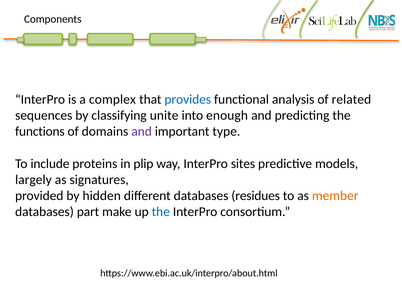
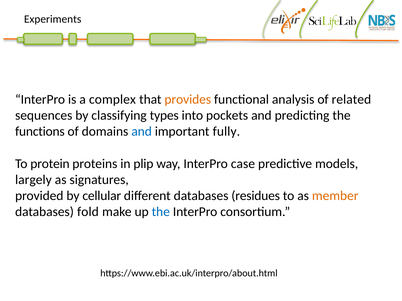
Components: Components -> Experiments (53, 19)
provides colour: blue -> orange (188, 100)
unite: unite -> types (164, 116)
enough: enough -> pockets (227, 116)
and colour: purple -> blue (142, 132)
type: type -> fully (226, 132)
include: include -> protein (50, 164)
sites: sites -> case (243, 164)
hidden: hidden -> cellular (102, 196)
part: part -> fold (88, 212)
